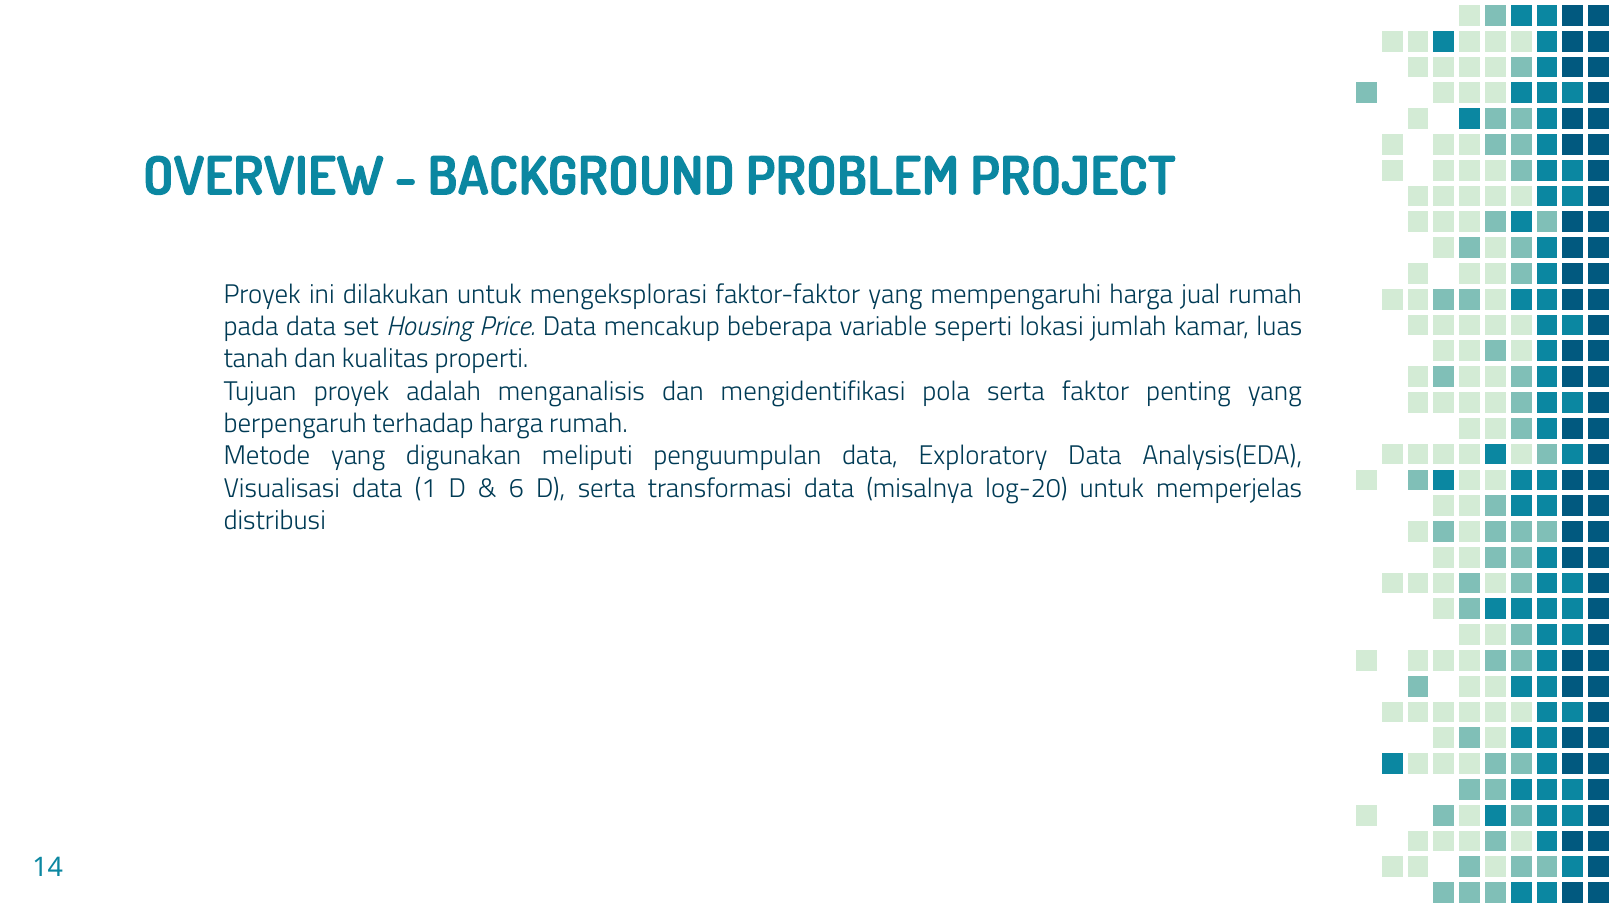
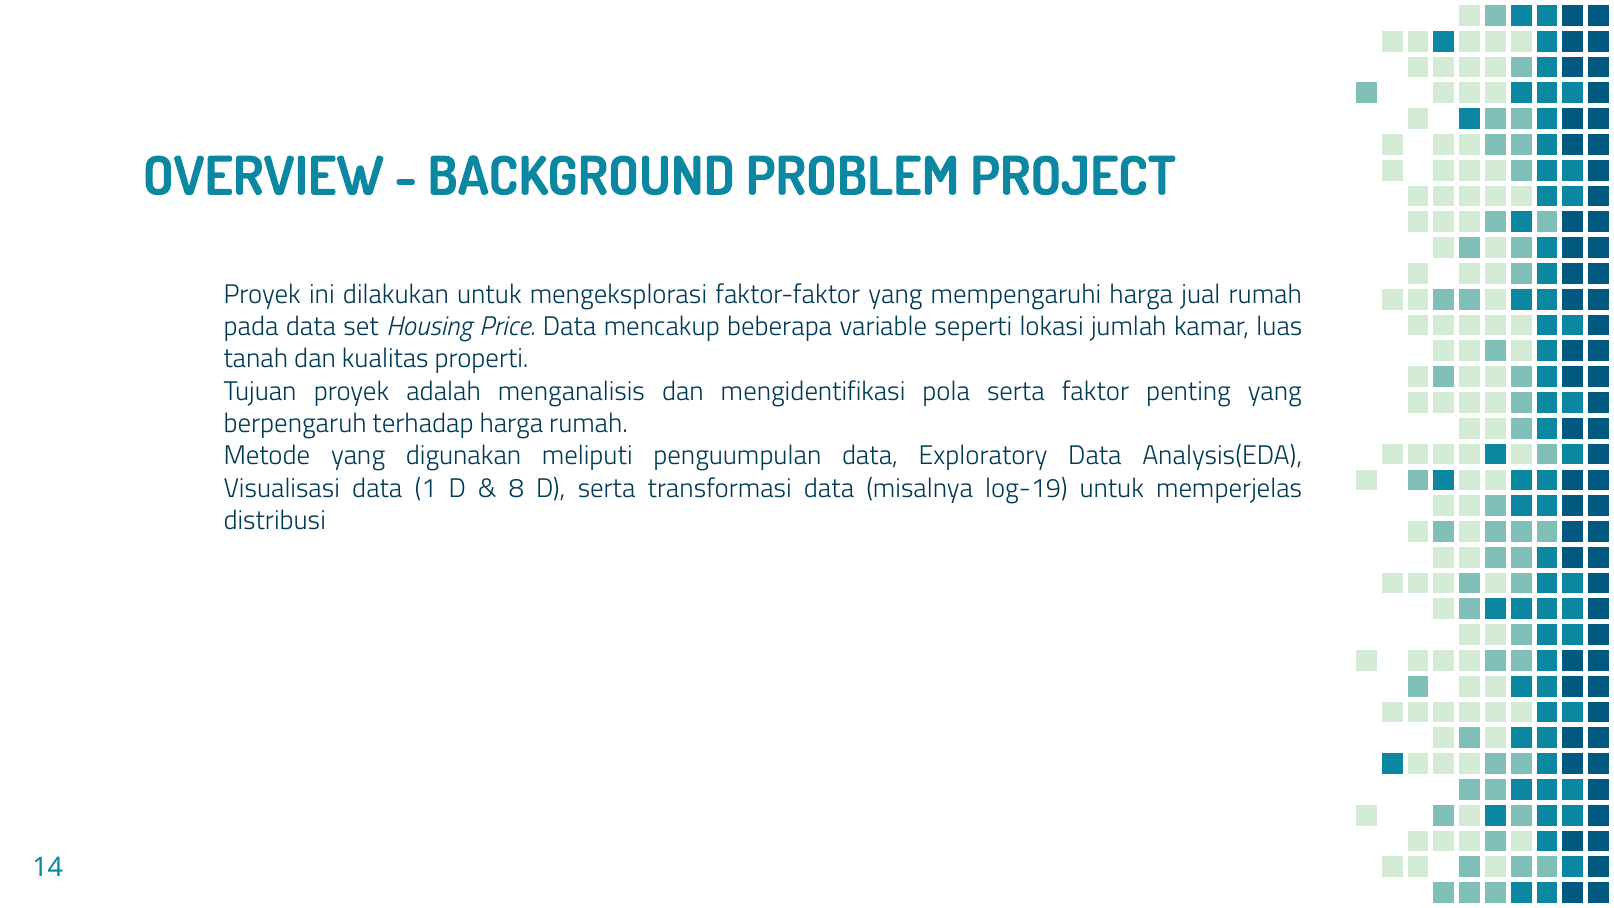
6: 6 -> 8 (516, 488)
log-20: log-20 -> log-19 (1026, 488)
